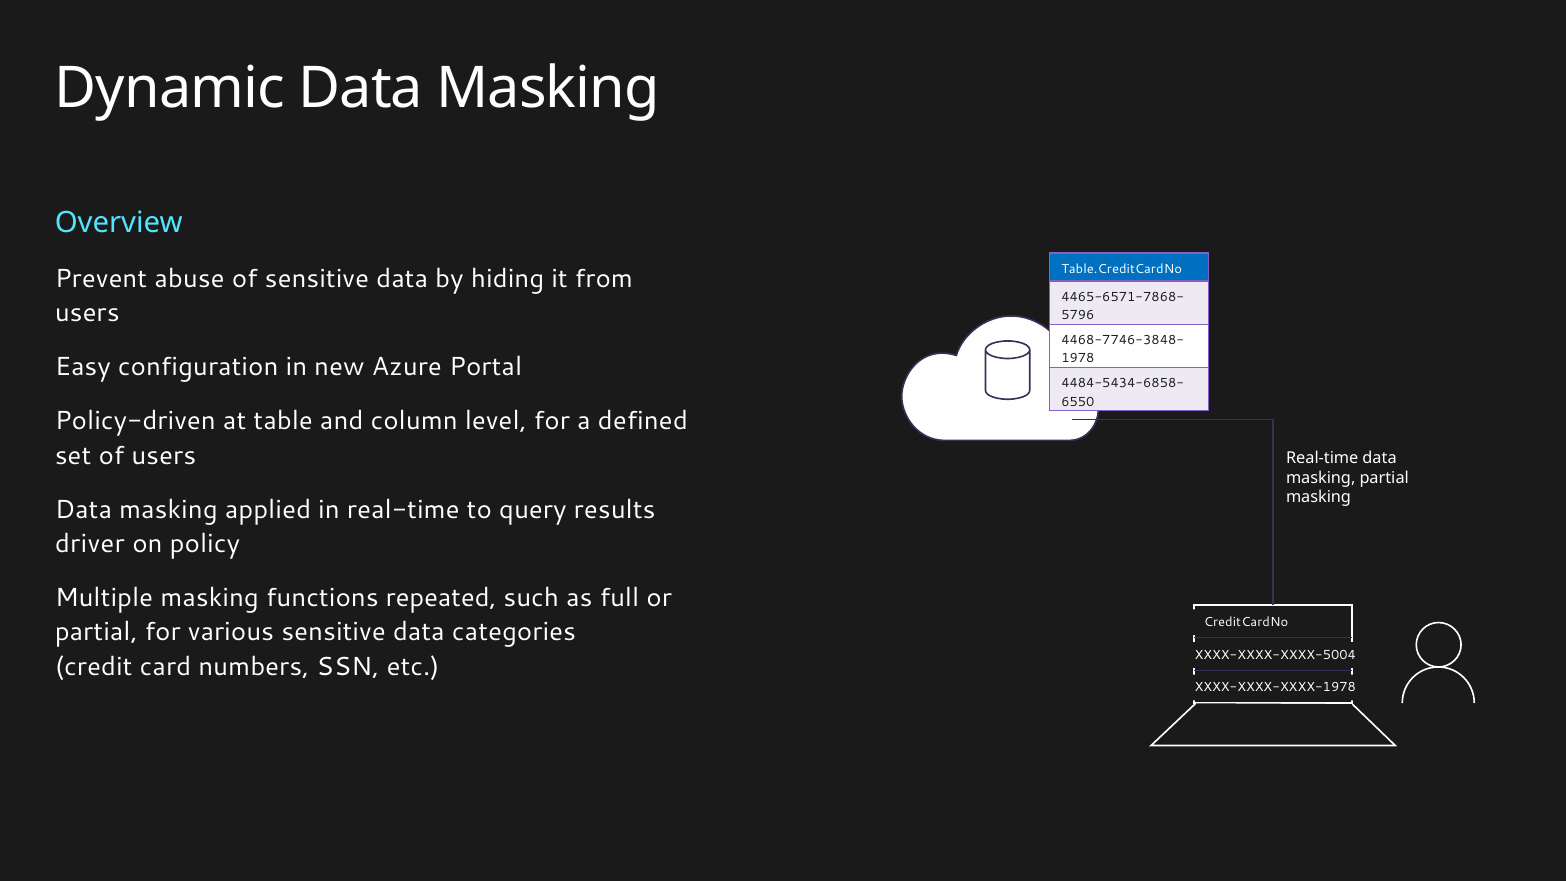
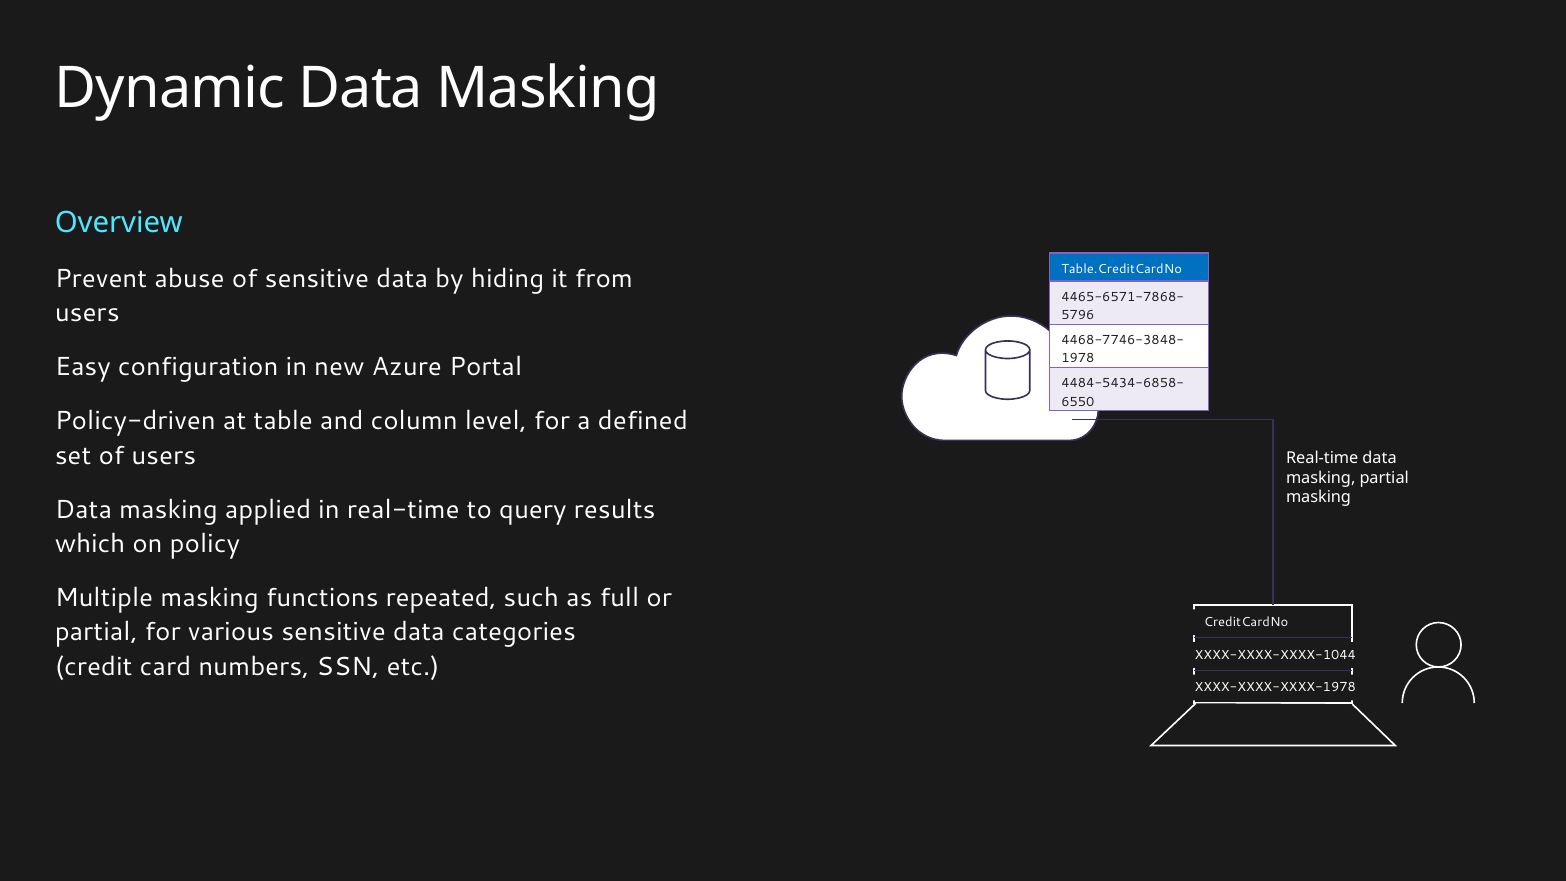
driver: driver -> which (90, 544)
XXXX-XXXX-XXXX-5004: XXXX-XXXX-XXXX-5004 -> XXXX-XXXX-XXXX-1044 (1275, 655)
